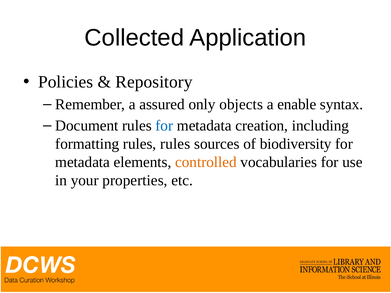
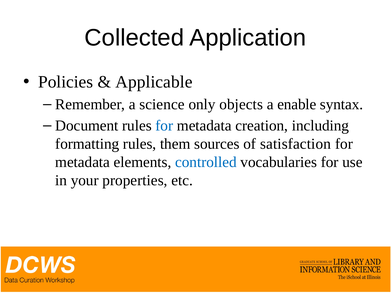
Repository: Repository -> Applicable (154, 82)
assured: assured -> science (162, 104)
rules rules: rules -> them (175, 144)
biodiversity: biodiversity -> satisfaction (296, 144)
controlled colour: orange -> blue (206, 162)
